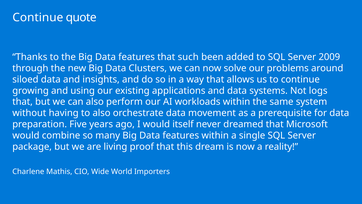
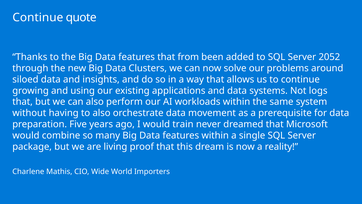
such: such -> from (188, 57)
2009: 2009 -> 2052 (329, 57)
itself: itself -> train (183, 124)
